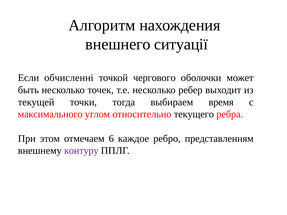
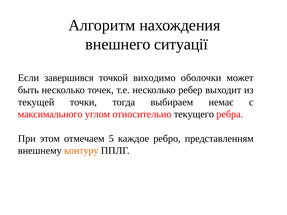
обчисленні: обчисленні -> завершився (69, 78)
чергового: чергового -> виходимо (154, 78)
время: время -> немає (221, 102)
6: 6 -> 5 (111, 139)
контуру colour: purple -> orange (81, 151)
